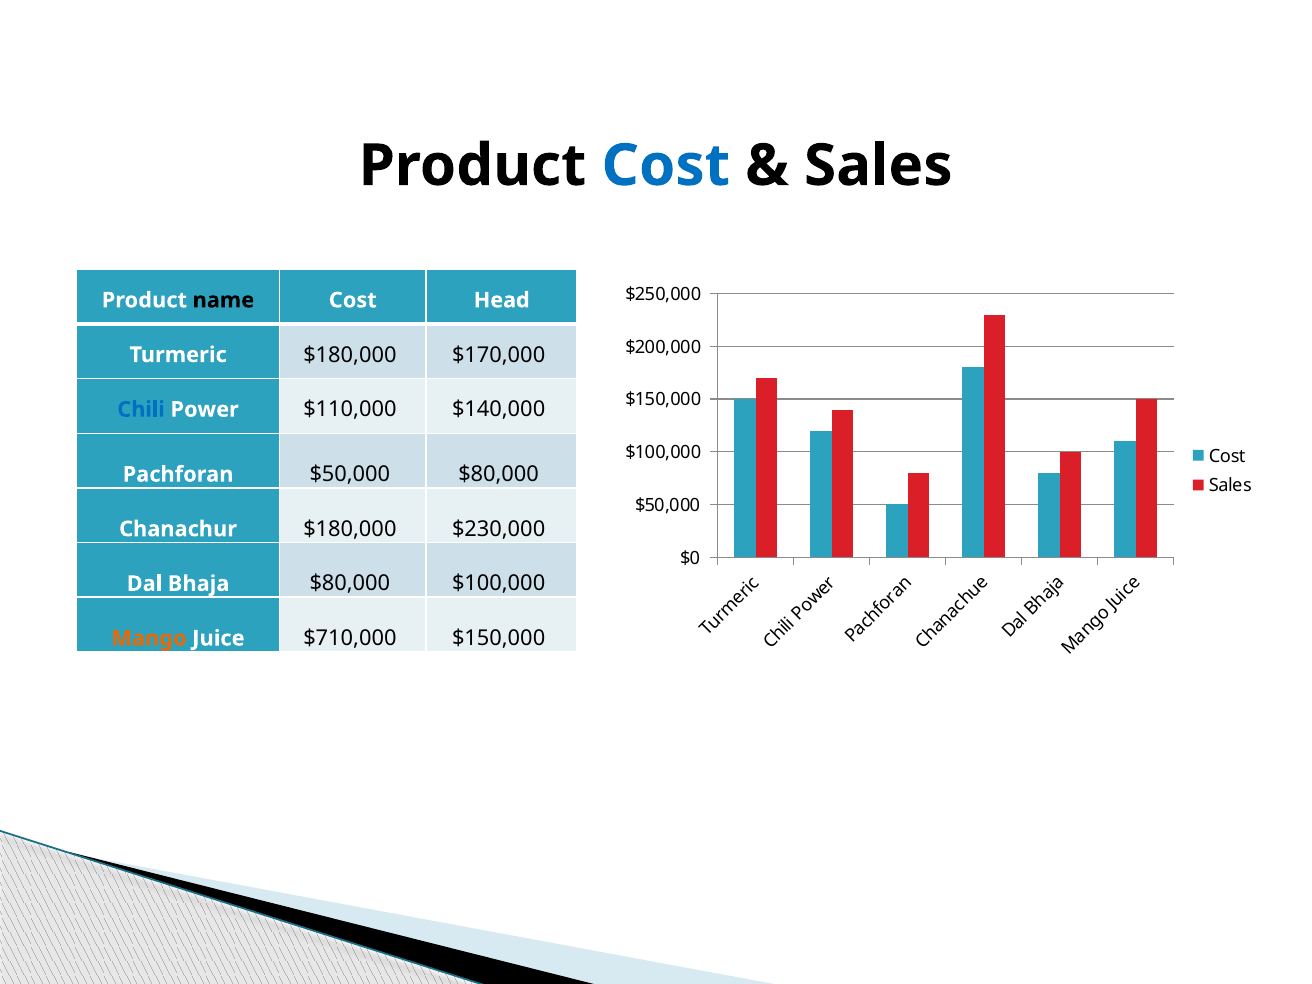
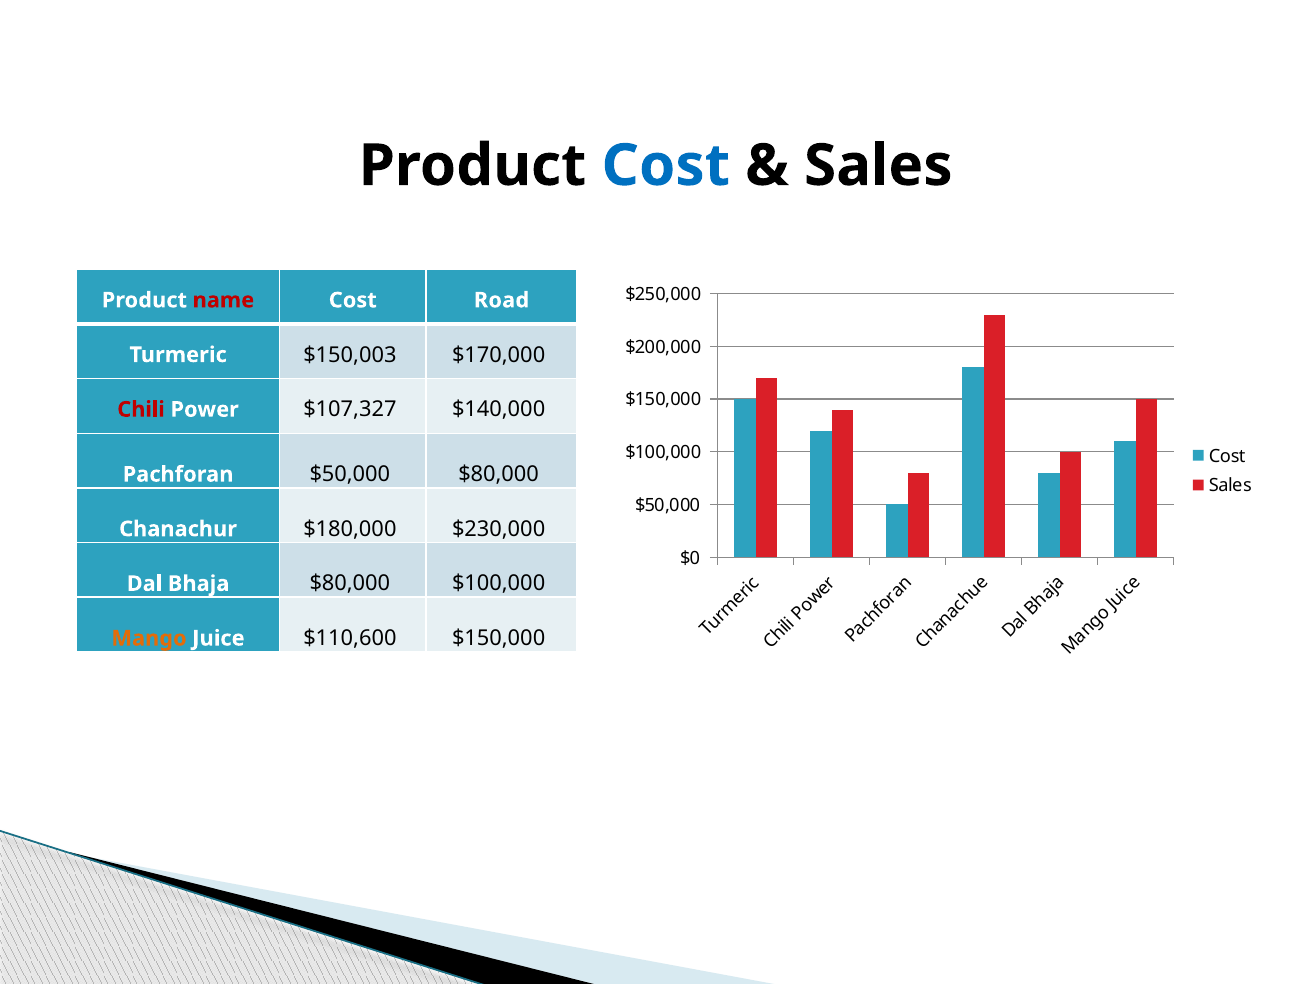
name colour: black -> red (223, 300)
Head: Head -> Road (501, 300)
Turmeric $180,000: $180,000 -> $150,003 (350, 355)
Chili colour: blue -> red (141, 410)
$110,000: $110,000 -> $107,327 (350, 410)
$710,000: $710,000 -> $110,600 (350, 638)
